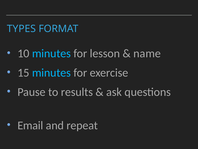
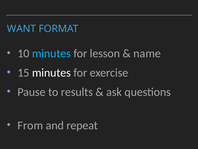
TYPES: TYPES -> WANT (21, 29)
minutes colour: light blue -> white (51, 73)
Email: Email -> From (30, 125)
